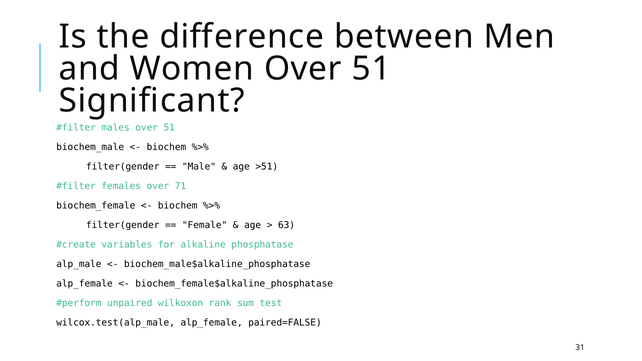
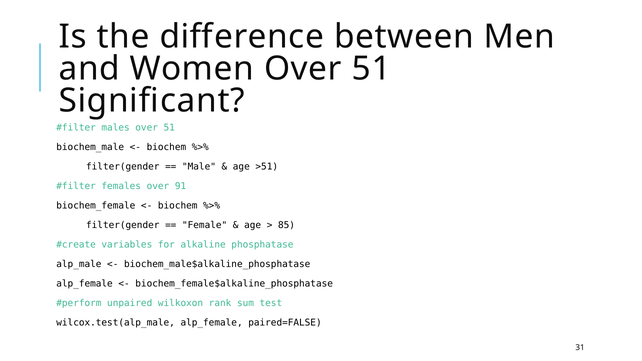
71: 71 -> 91 (181, 186)
63: 63 -> 85 (286, 225)
